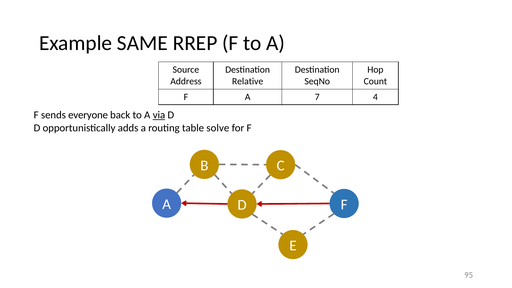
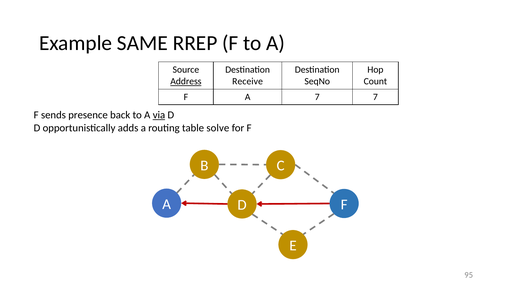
Address underline: none -> present (186, 81)
Relative: Relative -> Receive (248, 81)
7 4: 4 -> 7 (375, 97)
everyone: everyone -> presence (88, 115)
